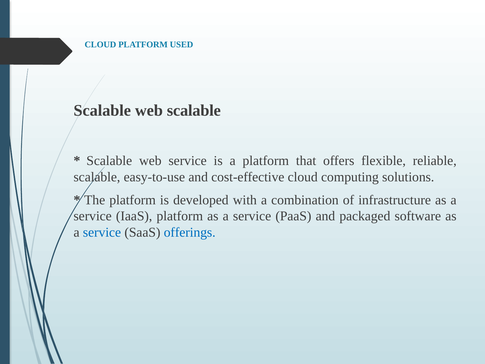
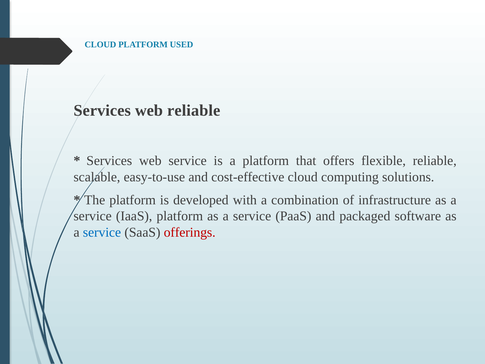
Scalable: Scalable -> Services (102, 110)
web scalable: scalable -> reliable (194, 110)
Scalable: Scalable -> Services (109, 161)
offerings colour: blue -> red (190, 232)
